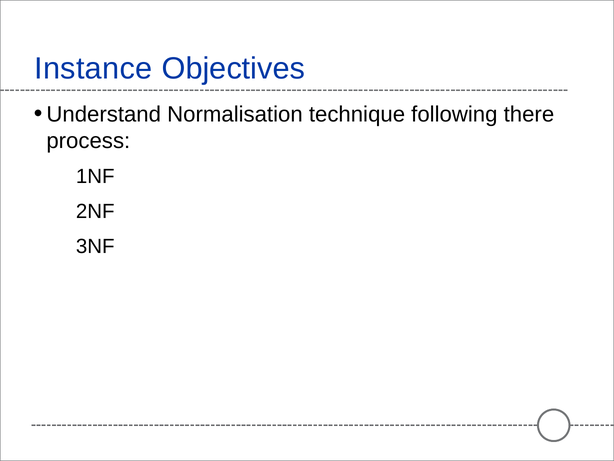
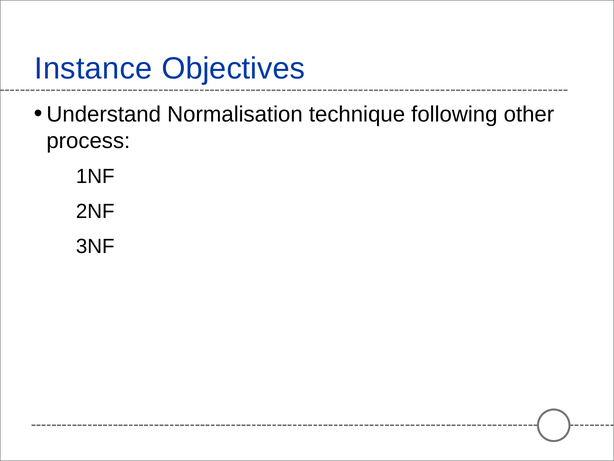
there: there -> other (529, 114)
